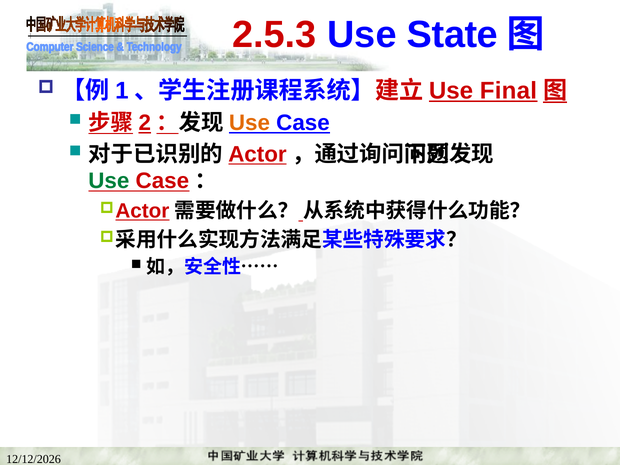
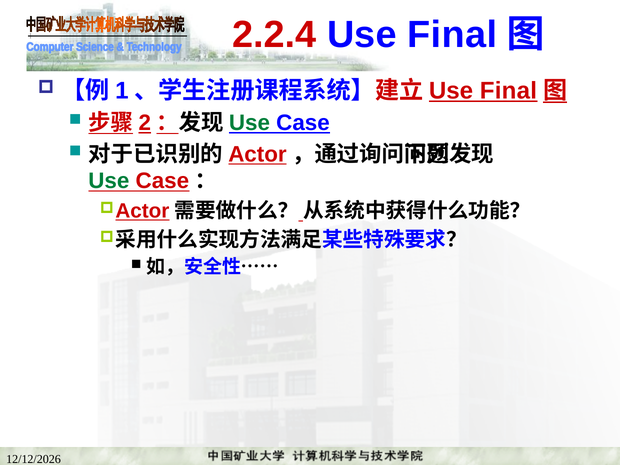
2.5.3: 2.5.3 -> 2.2.4 (274, 35)
State: State -> Final (452, 35)
Use colour: orange -> green (249, 123)
